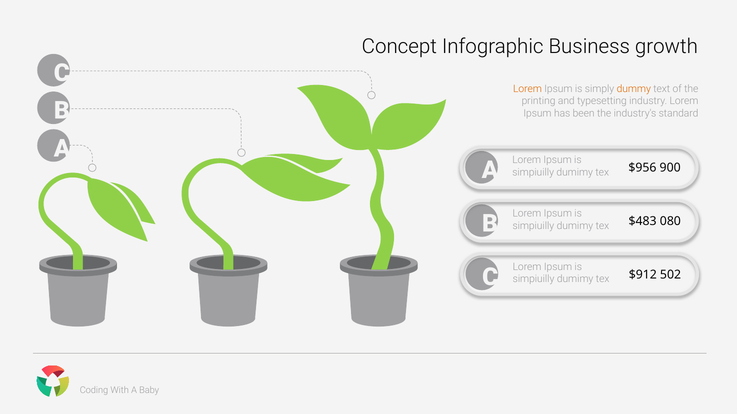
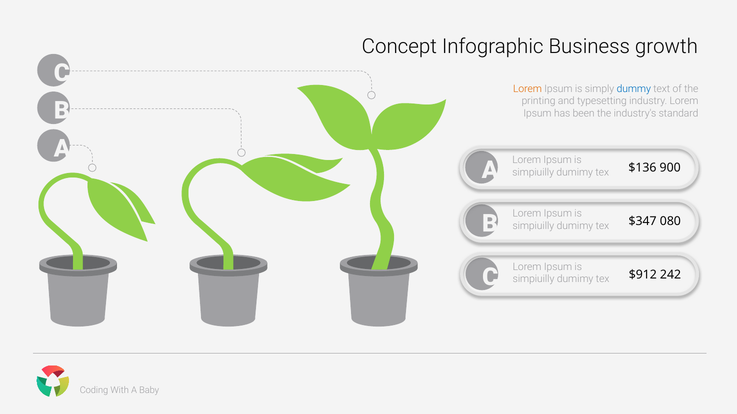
dummy colour: orange -> blue (634, 89)
$956: $956 -> $136 (642, 168)
$483: $483 -> $347 (643, 222)
502: 502 -> 242 (671, 275)
